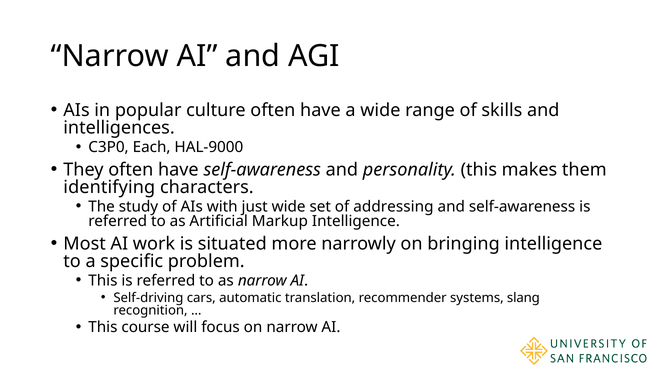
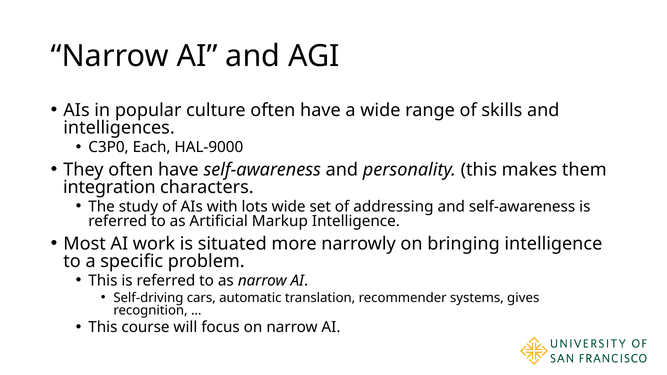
identifying: identifying -> integration (109, 187)
just: just -> lots (255, 207)
slang: slang -> gives (523, 298)
